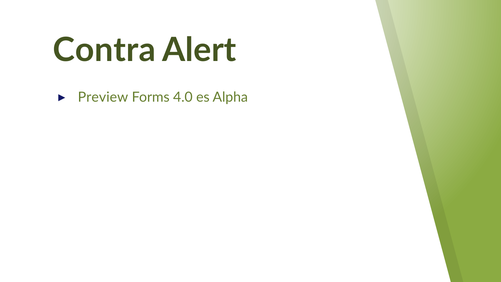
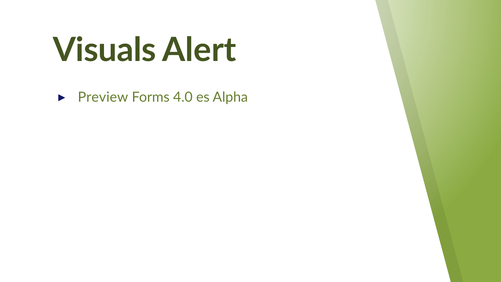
Contra: Contra -> Visuals (104, 50)
